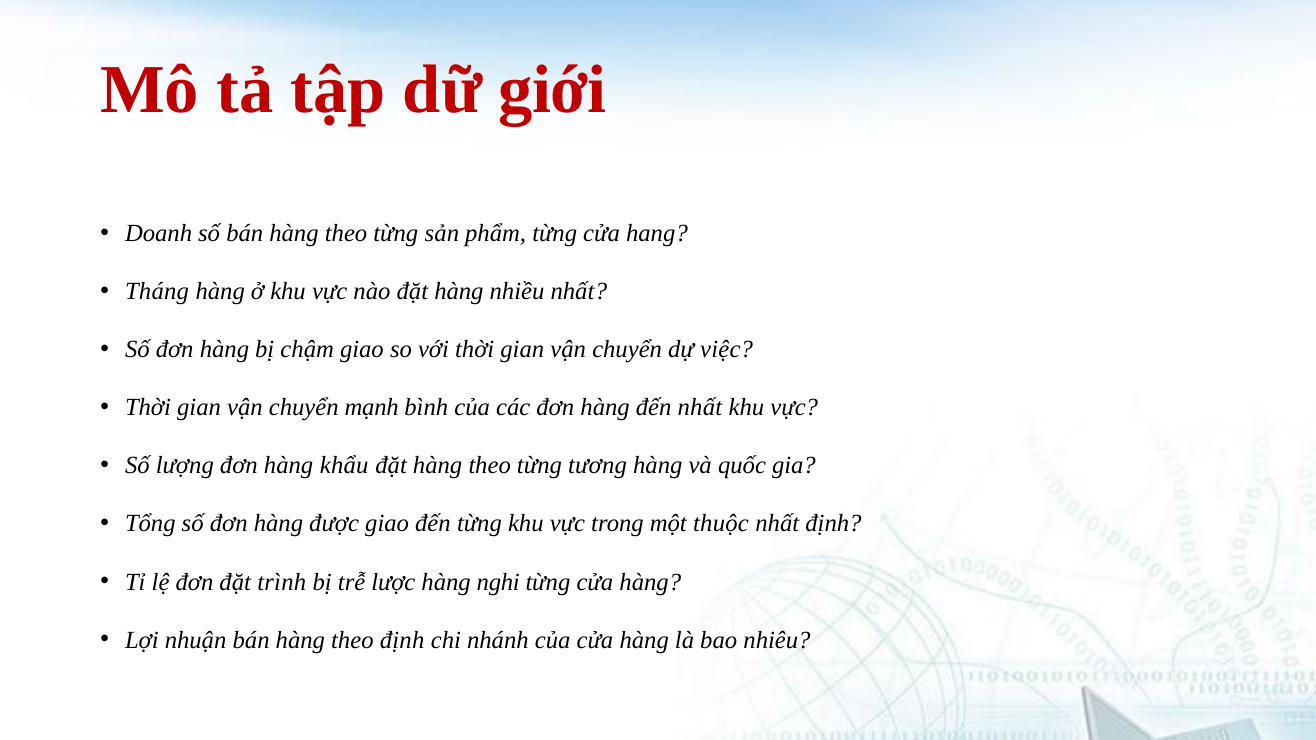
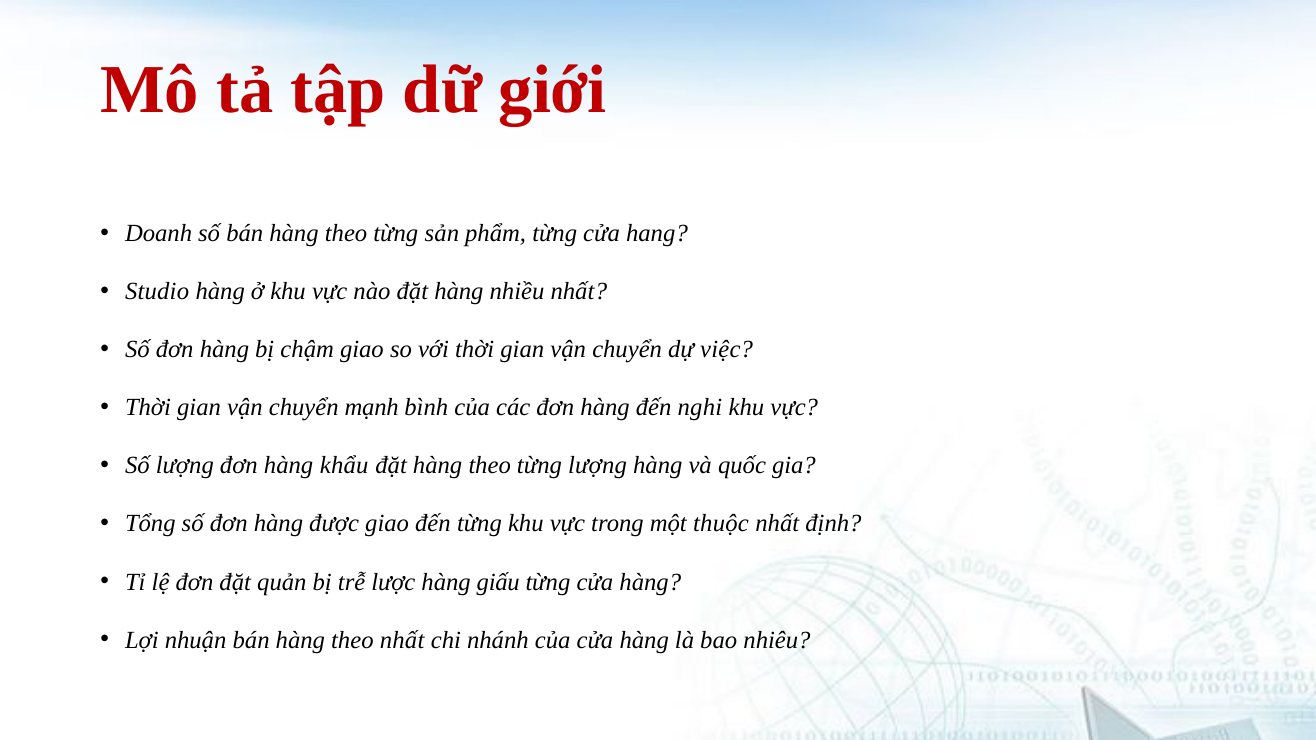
Tháng: Tháng -> Studio (157, 291)
đến nhất: nhất -> nghi (700, 408)
từng tương: tương -> lượng (597, 466)
trình: trình -> quản (282, 582)
nghi: nghi -> giấu (498, 582)
theo định: định -> nhất (402, 640)
